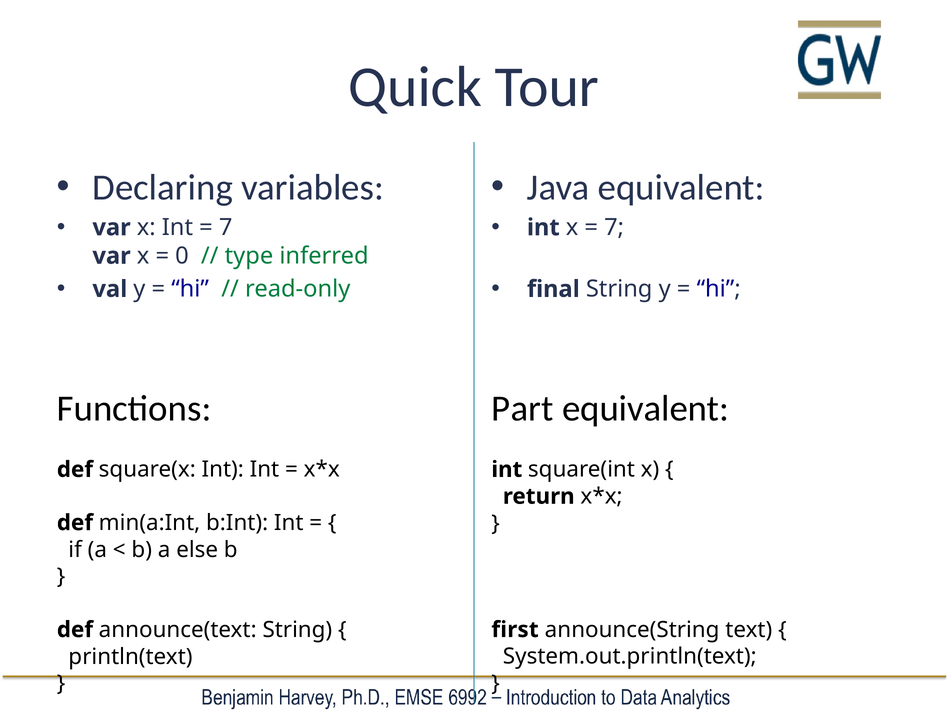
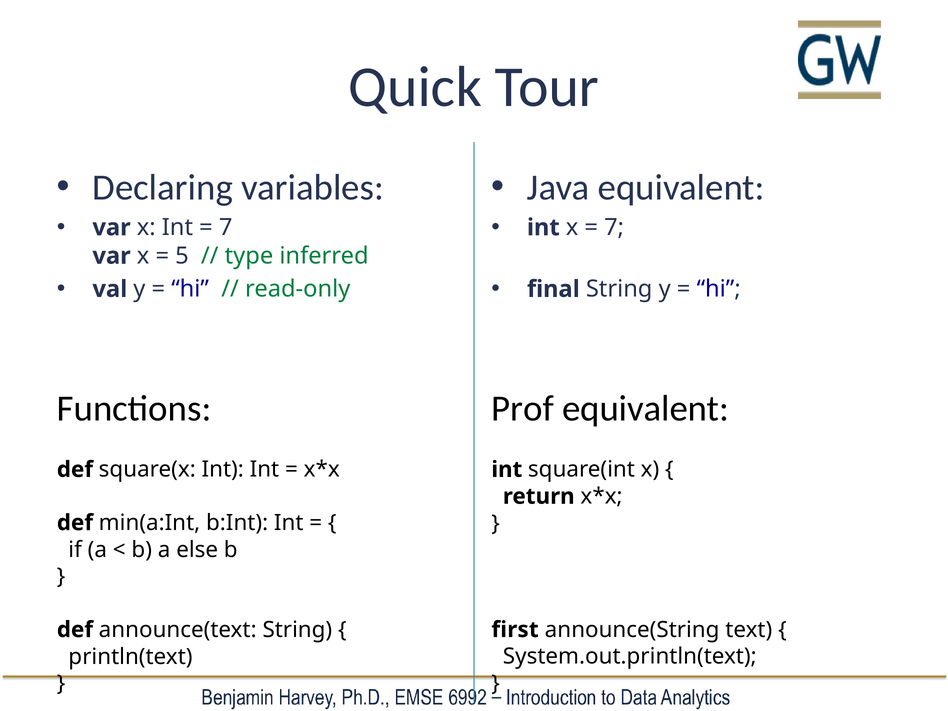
0: 0 -> 5 (182, 256)
Part: Part -> Prof (523, 409)
